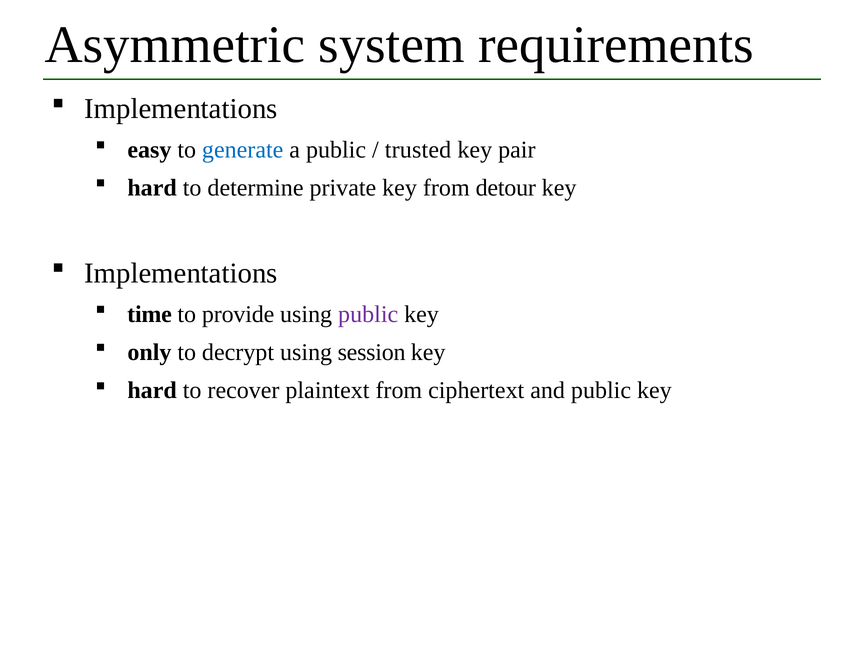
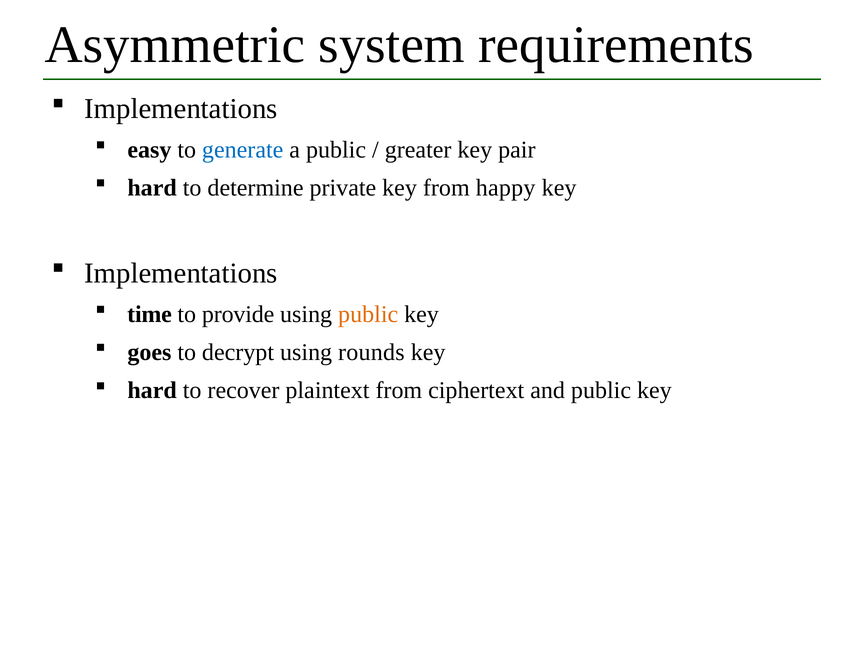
trusted: trusted -> greater (418, 150)
detour: detour -> happy (506, 188)
public colour: purple -> orange (368, 314)
only: only -> goes (149, 352)
session: session -> rounds (371, 352)
